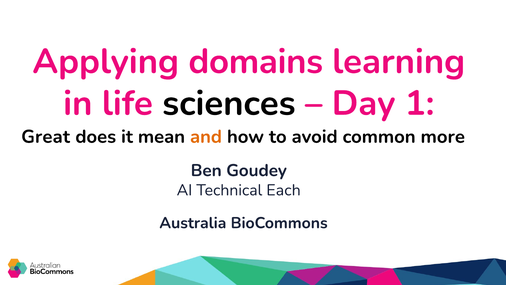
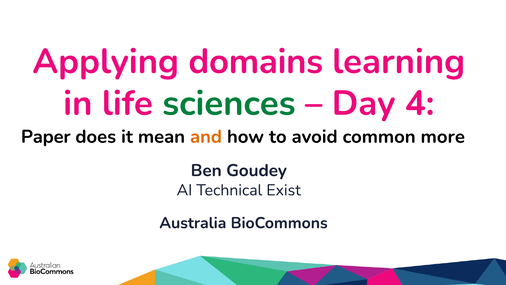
sciences colour: black -> green (229, 103)
1: 1 -> 4 (420, 103)
Great: Great -> Paper (46, 136)
Each: Each -> Exist (284, 190)
